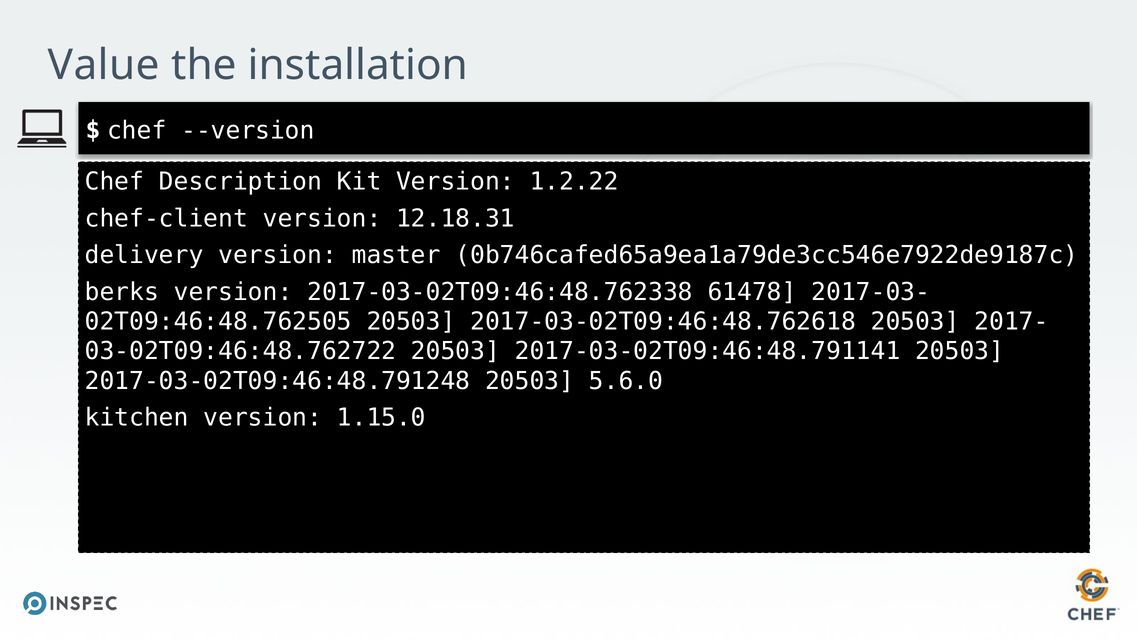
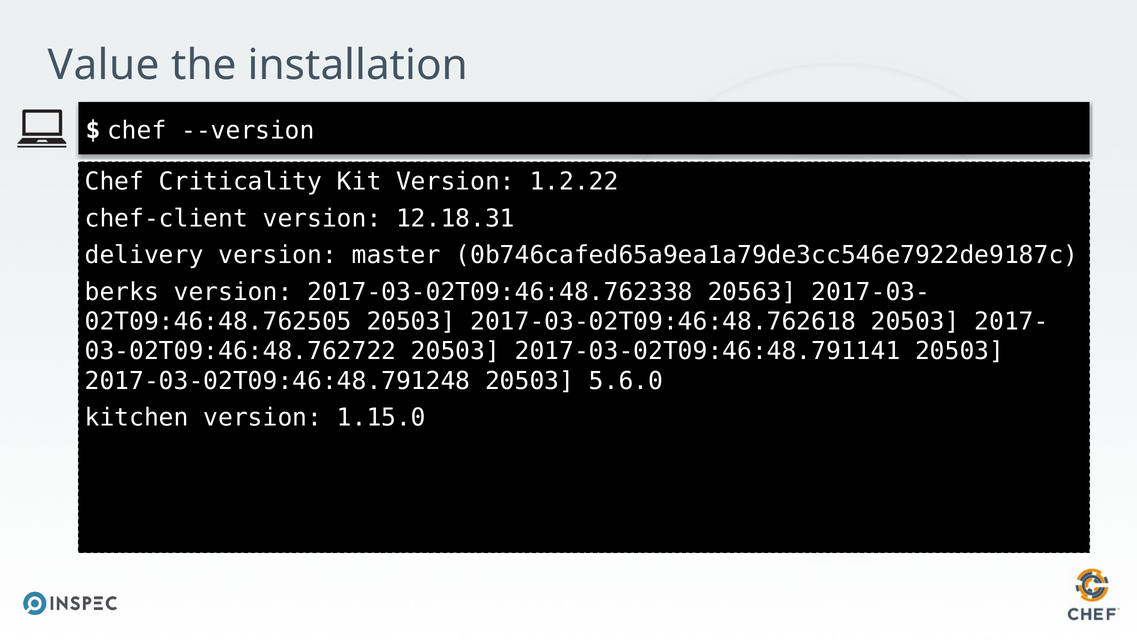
Description: Description -> Criticality (241, 182)
61478: 61478 -> 20563 (752, 292)
